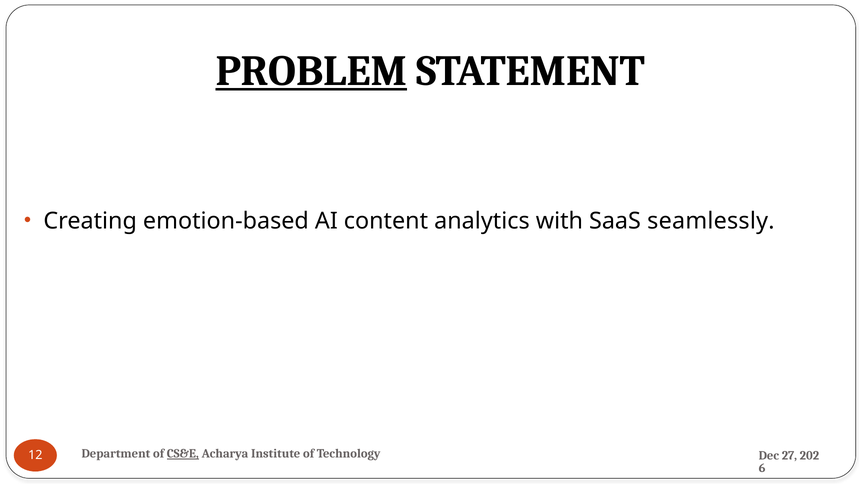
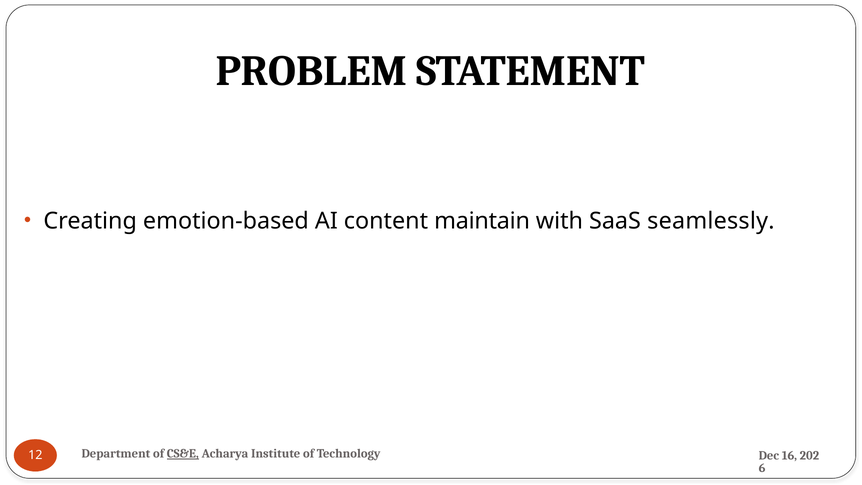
PROBLEM underline: present -> none (311, 71)
analytics: analytics -> maintain (482, 221)
27: 27 -> 16 (789, 455)
